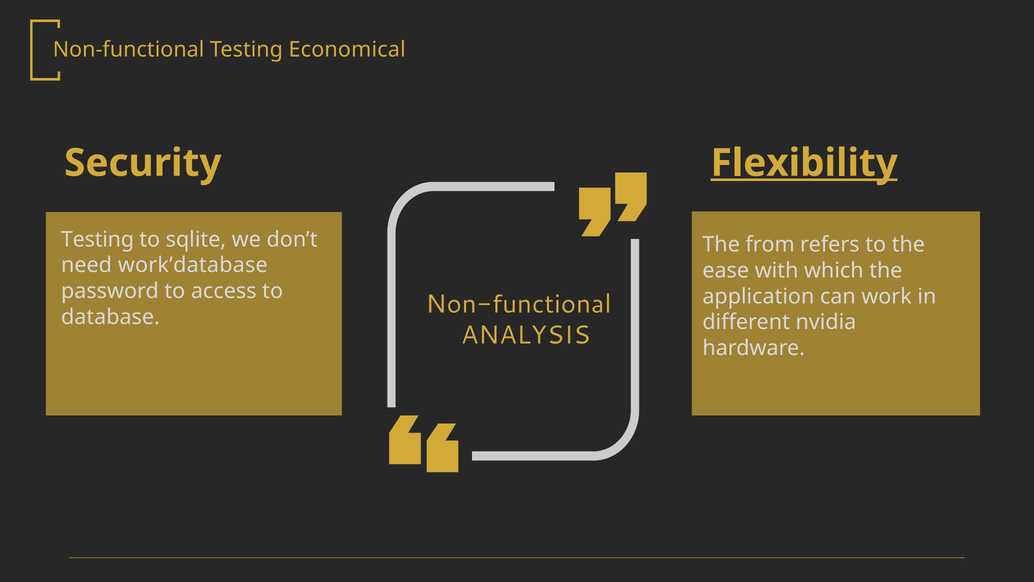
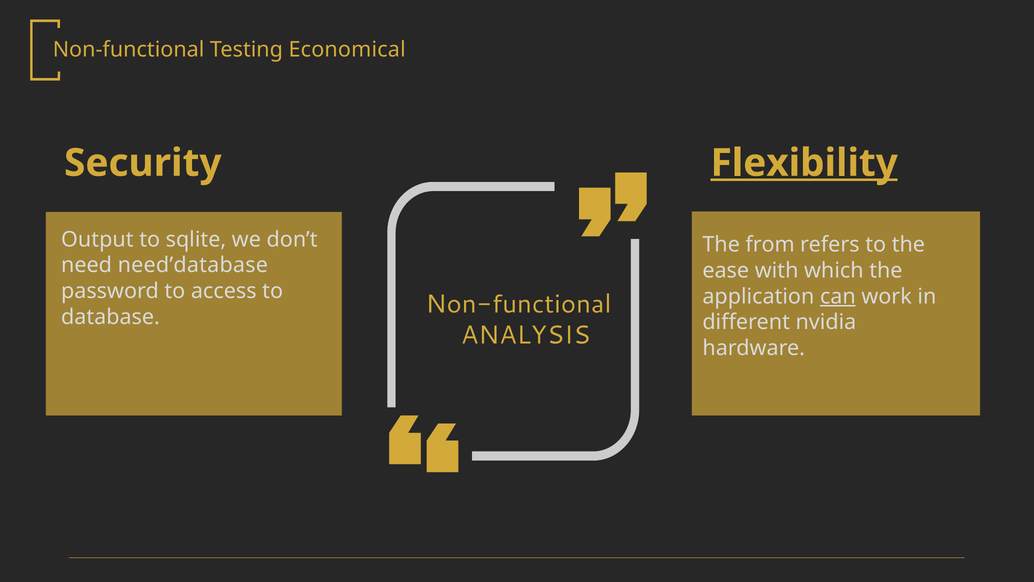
Testing: Testing -> Output (97, 239)
work’database: work’database -> need’database (193, 265)
can underline: none -> present (838, 296)
